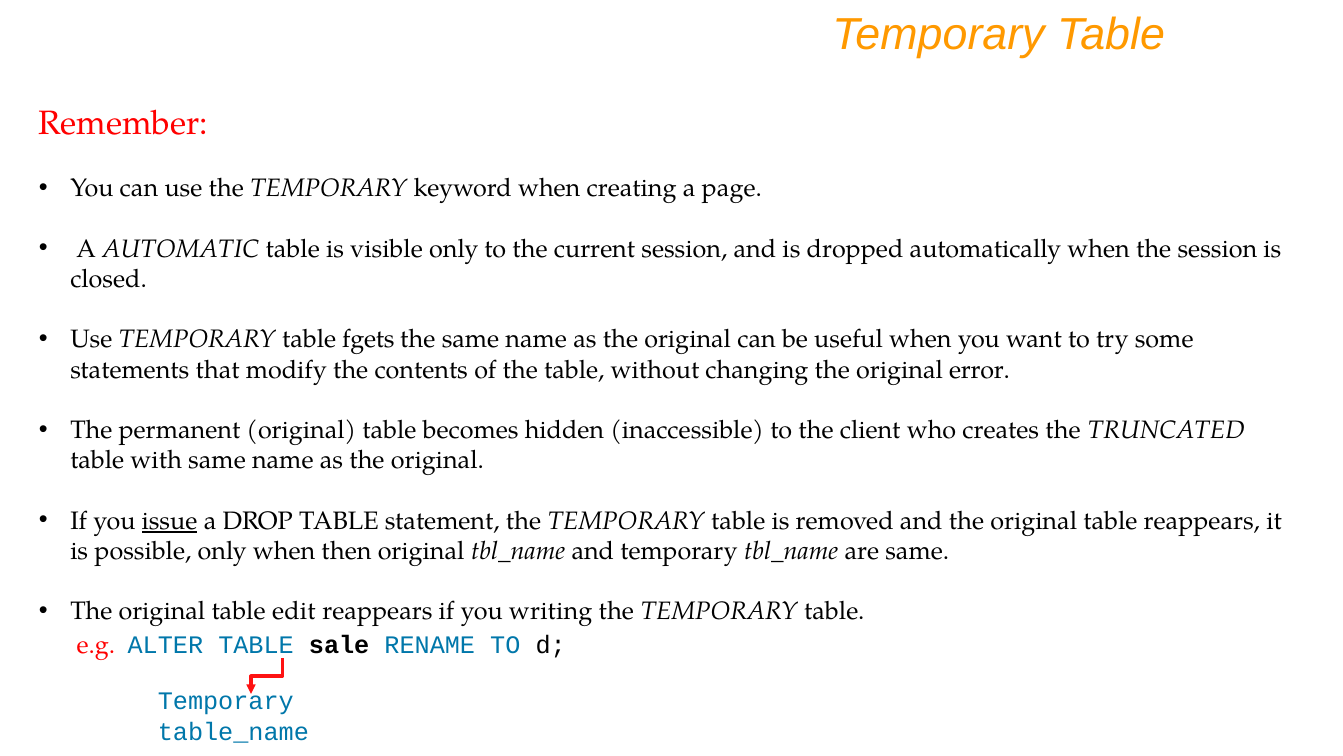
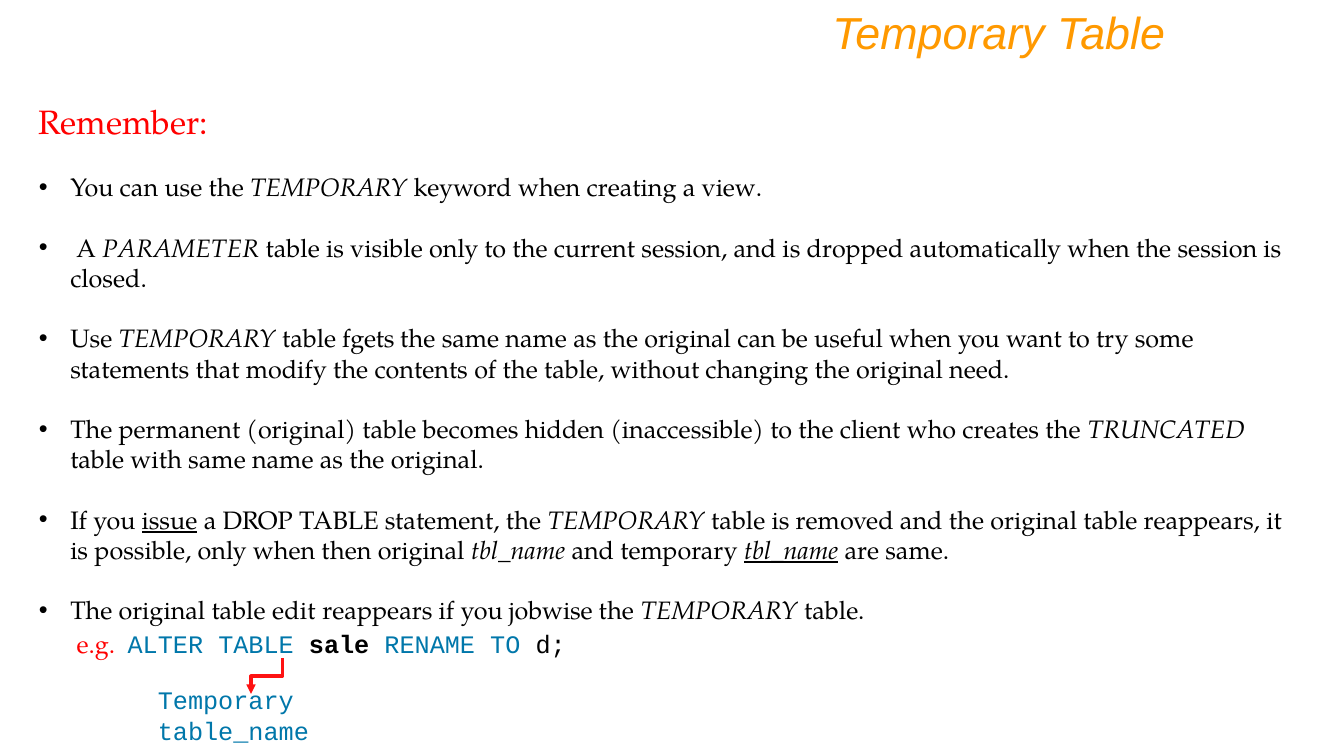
page: page -> view (732, 188)
AUTOMATIC: AUTOMATIC -> PARAMETER (181, 249)
error: error -> need (979, 369)
tbl_name underline: none -> present (791, 551)
writing: writing -> jobwise (551, 611)
